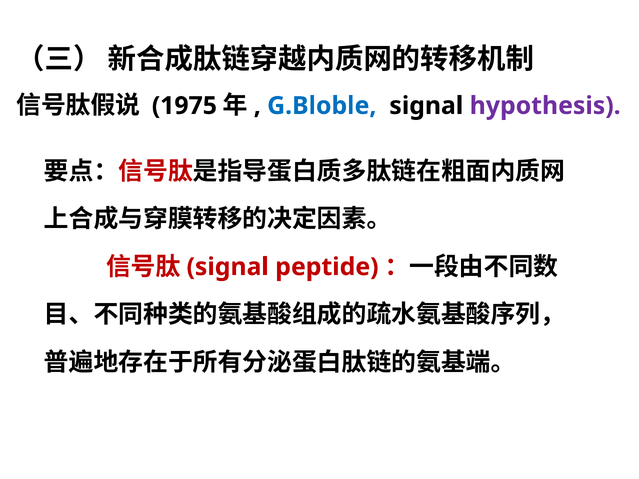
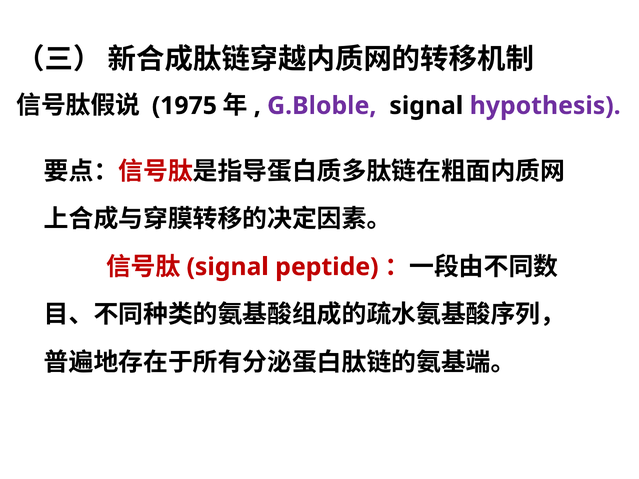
G.Bloble colour: blue -> purple (322, 106)
